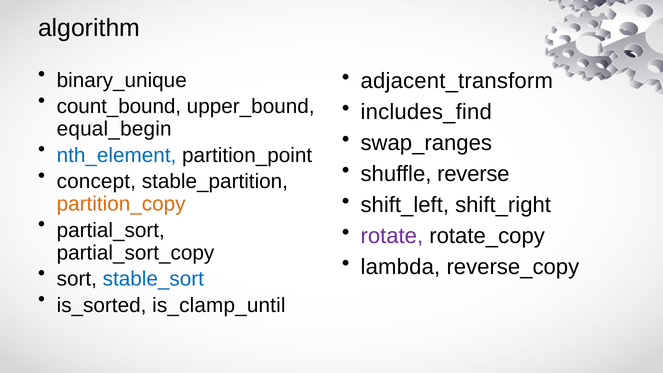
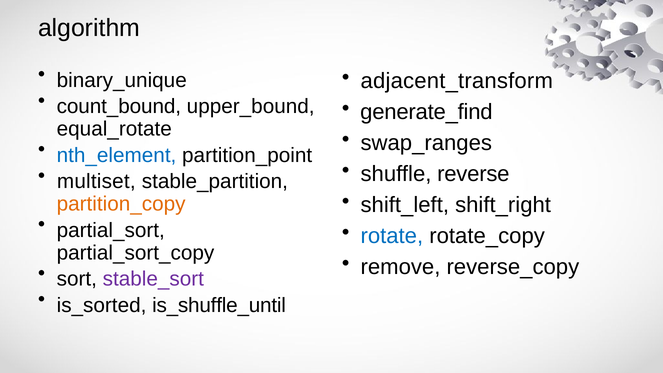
includes_find: includes_find -> generate_find (426, 112)
equal_begin: equal_begin -> equal_rotate (114, 129)
concept: concept -> multiset (96, 182)
rotate colour: purple -> blue (392, 236)
lambda: lambda -> remove (400, 267)
stable_sort colour: blue -> purple (153, 279)
is_clamp_until: is_clamp_until -> is_shuffle_until (219, 305)
